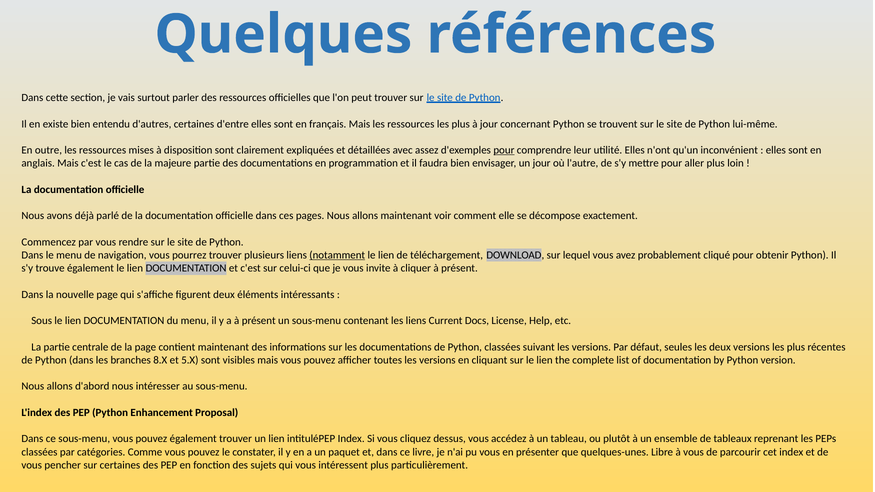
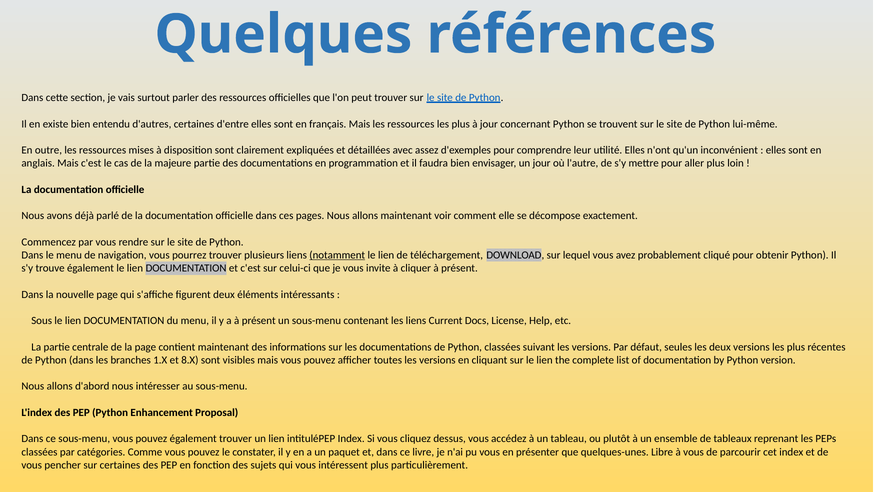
pour underline: present -> none (504, 150)
8.X: 8.X -> 1.X (160, 360)
5.X: 5.X -> 8.X (190, 360)
